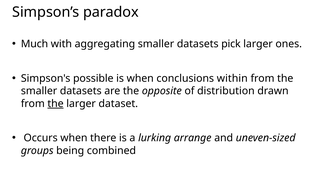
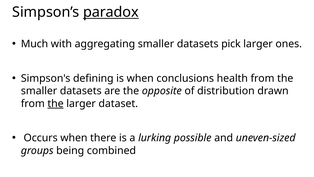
paradox underline: none -> present (111, 12)
possible: possible -> defining (93, 78)
within: within -> health (232, 78)
arrange: arrange -> possible (193, 138)
